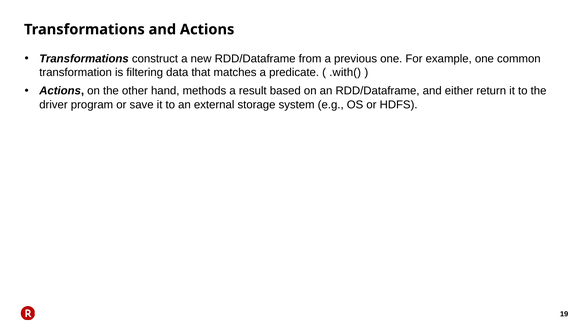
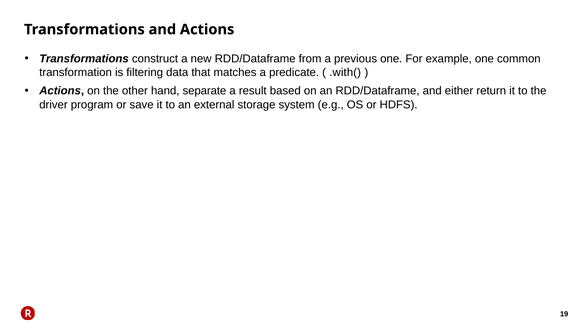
methods: methods -> separate (204, 91)
